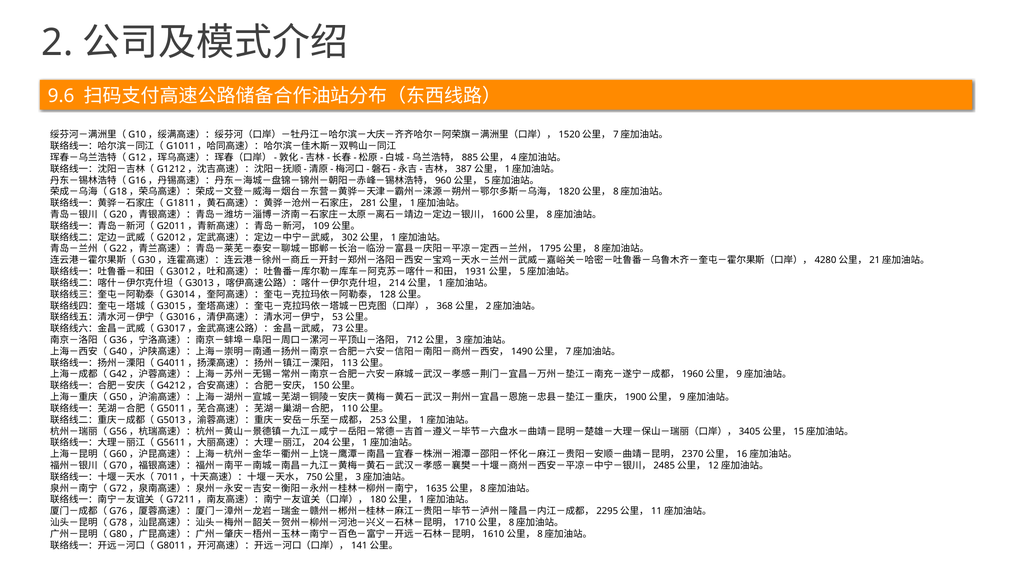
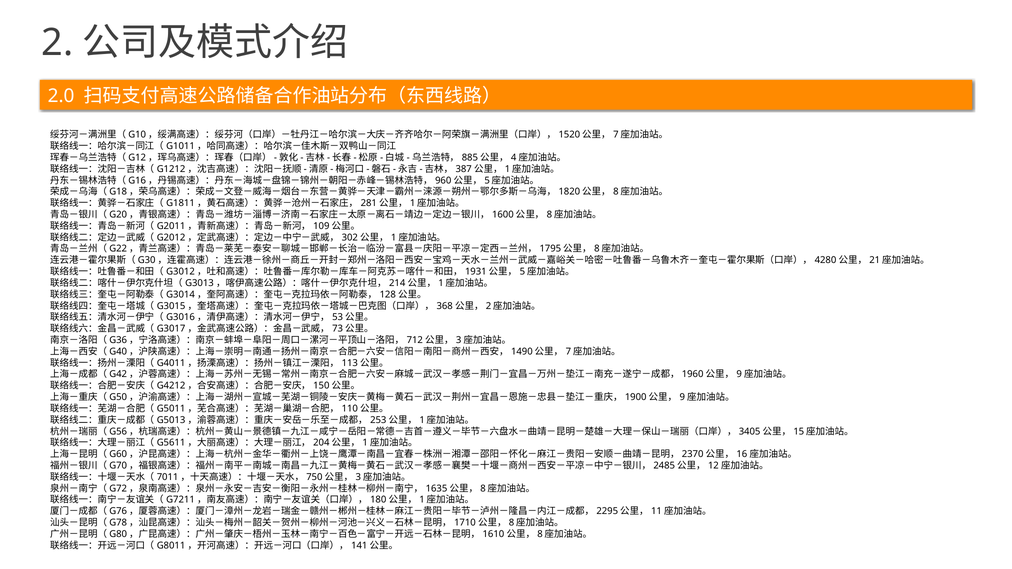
9.6: 9.6 -> 2.0 (61, 96)
